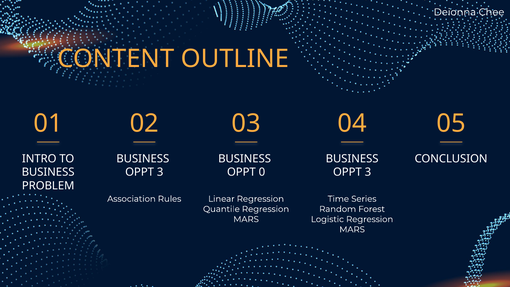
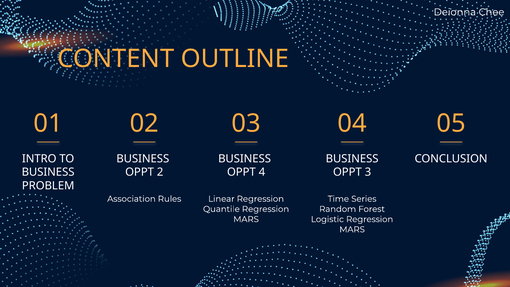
3: 3 -> 2 (160, 172)
0: 0 -> 4 (262, 172)
